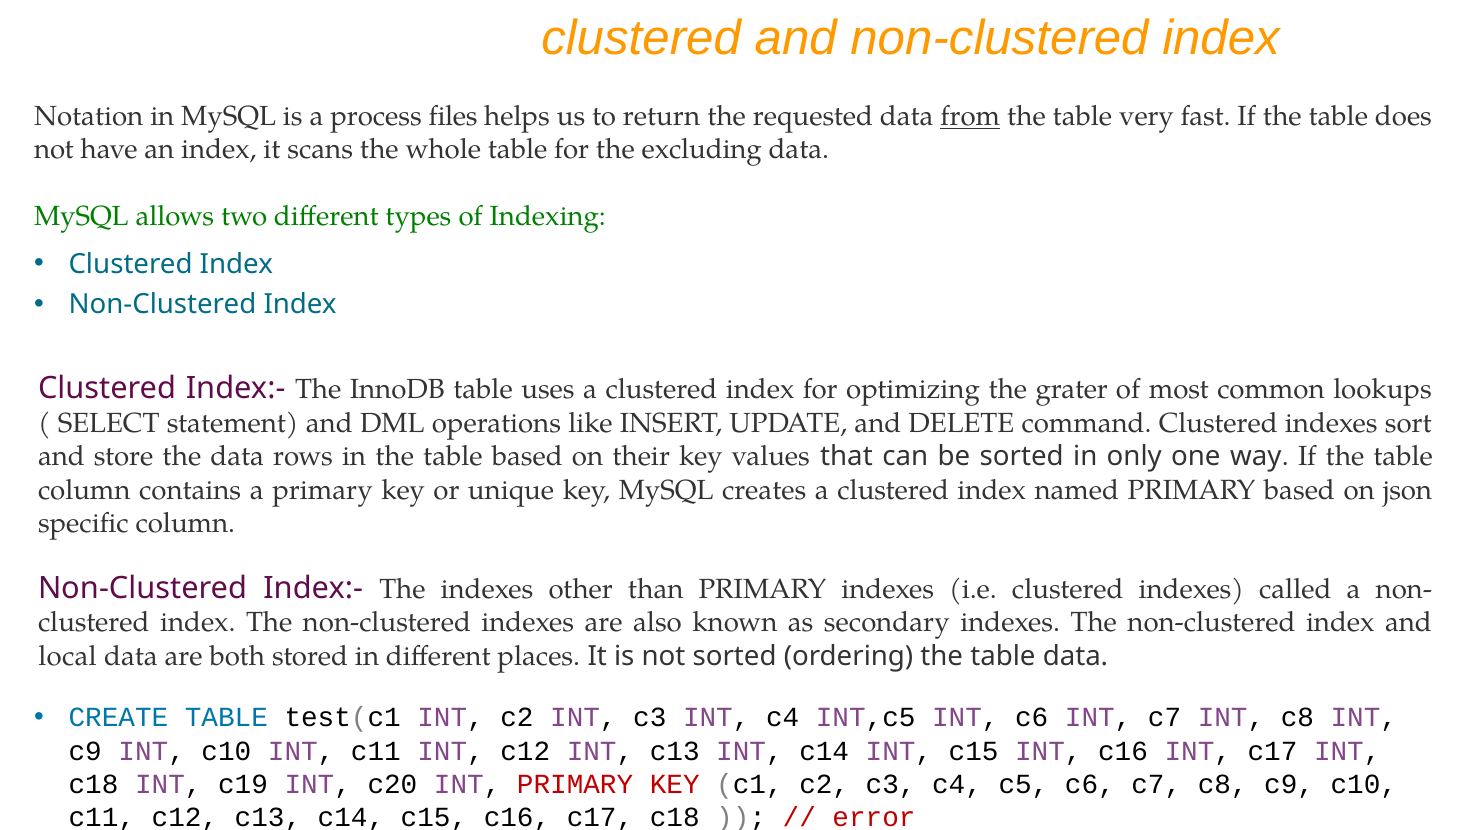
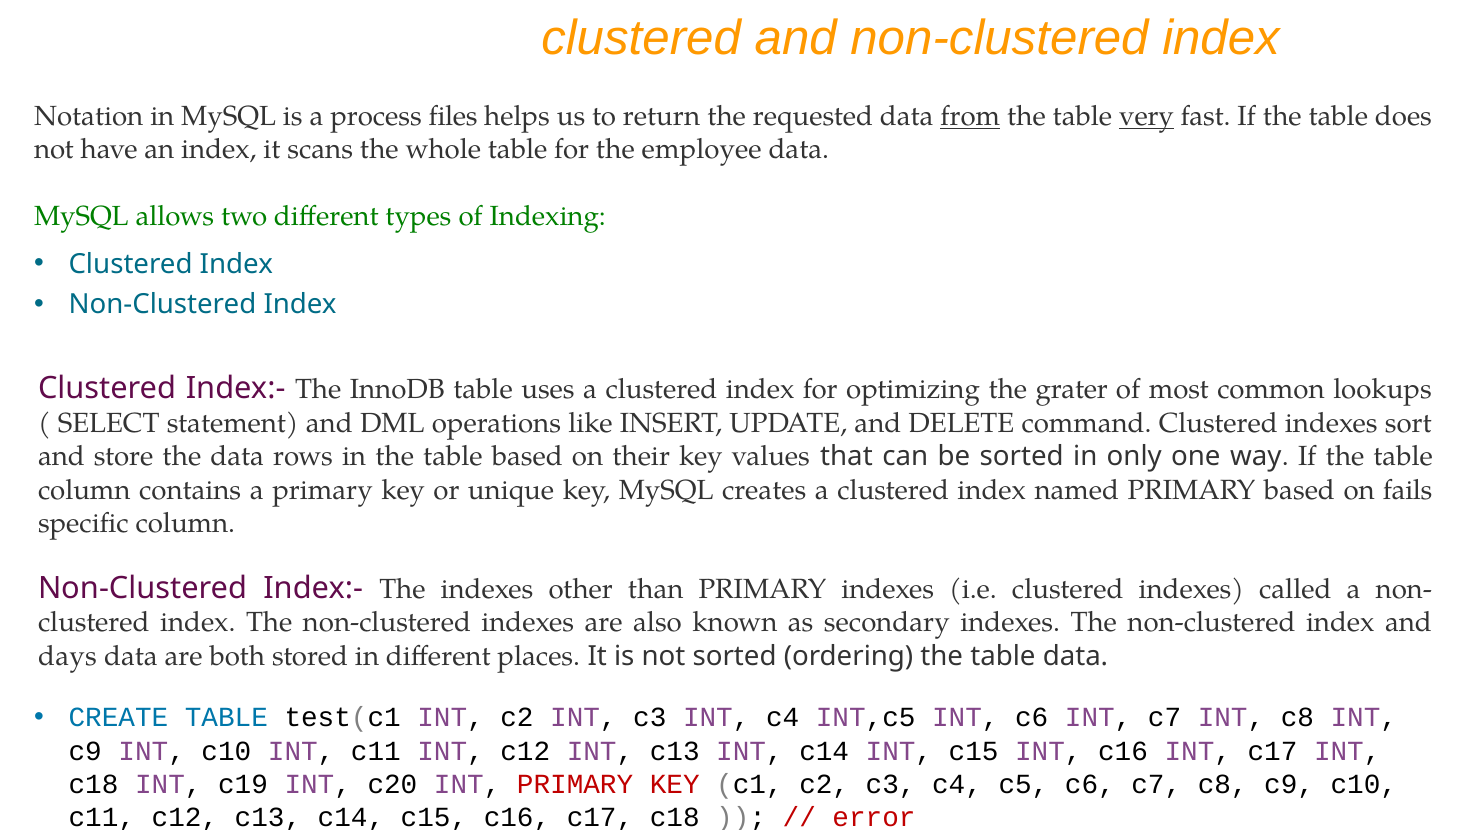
very underline: none -> present (1146, 117)
excluding: excluding -> employee (702, 150)
json: json -> fails (1408, 490)
local: local -> days (68, 656)
